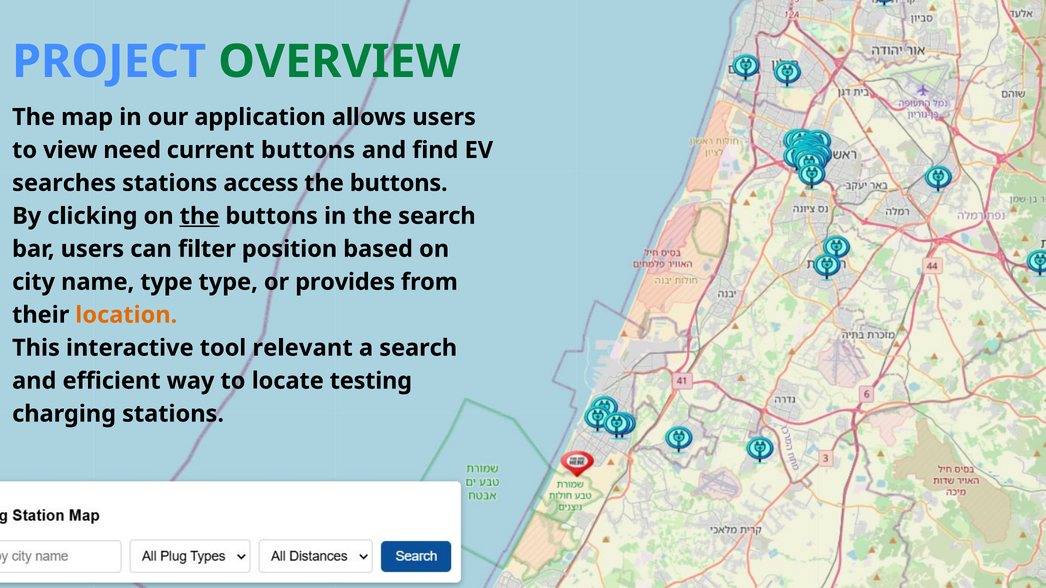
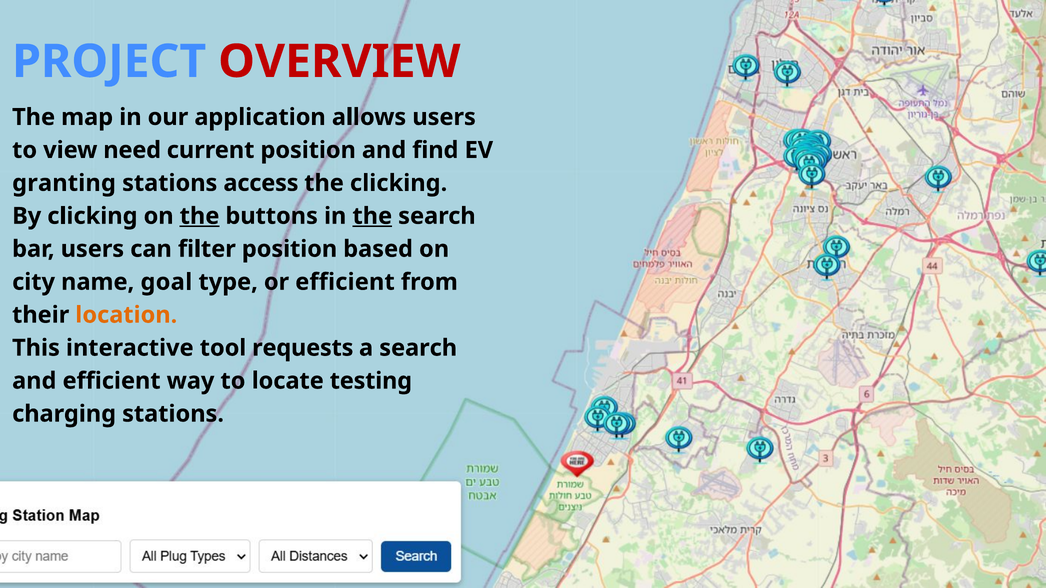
OVERVIEW colour: green -> red (339, 62)
current buttons: buttons -> position (308, 150)
searches: searches -> granting (64, 183)
buttons: buttons -> clicking (399, 183)
the underline: none -> present (372, 216)
name type: type -> goal (166, 282)
or provides: provides -> efficient (345, 282)
relevant: relevant -> requests (303, 348)
